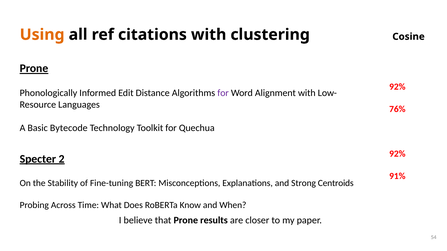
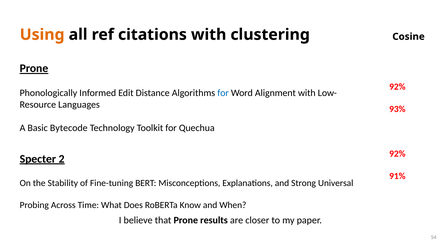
for colour: purple -> blue (223, 93)
76%: 76% -> 93% (397, 109)
Centroids: Centroids -> Universal (336, 183)
